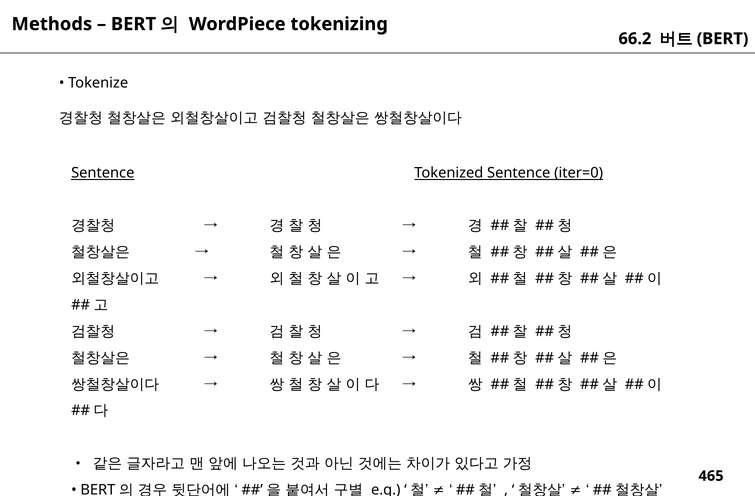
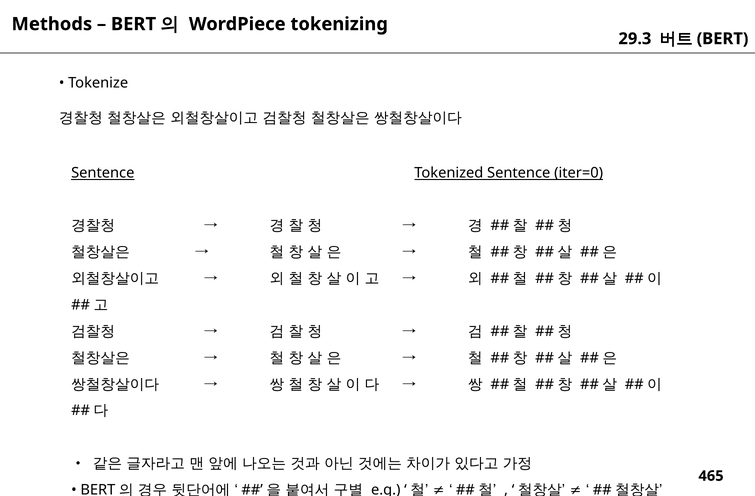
66.2: 66.2 -> 29.3 (635, 39)
